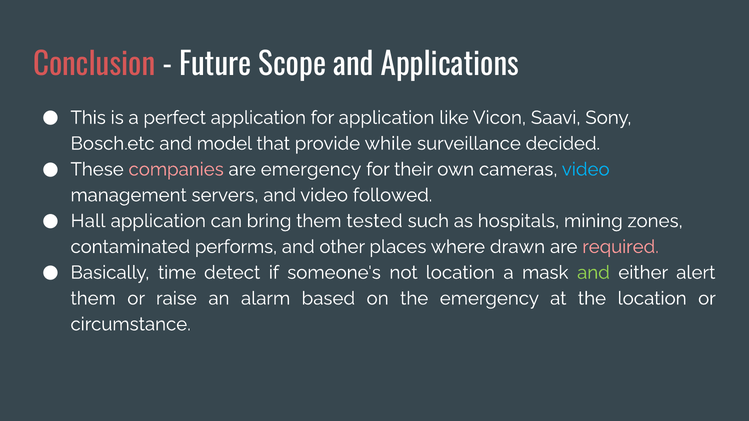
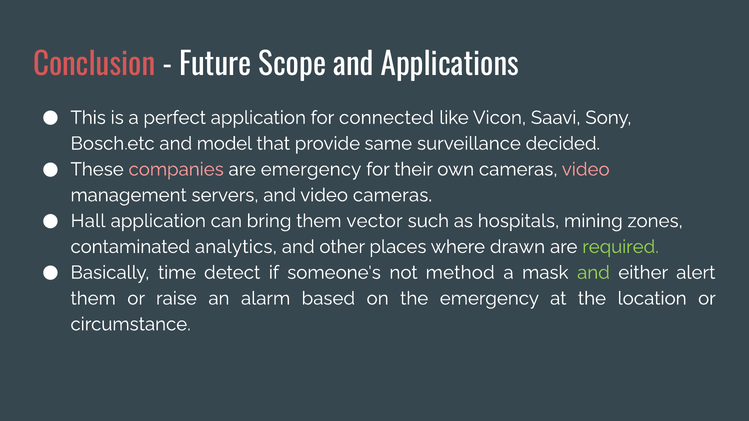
for application: application -> connected (386, 118)
while: while -> same (388, 144)
video colour: light blue -> pink (586, 169)
video followed: followed -> cameras (392, 195)
tested: tested -> vector (374, 221)
performs: performs -> analytics (236, 247)
required colour: pink -> light green (620, 247)
not location: location -> method (460, 273)
